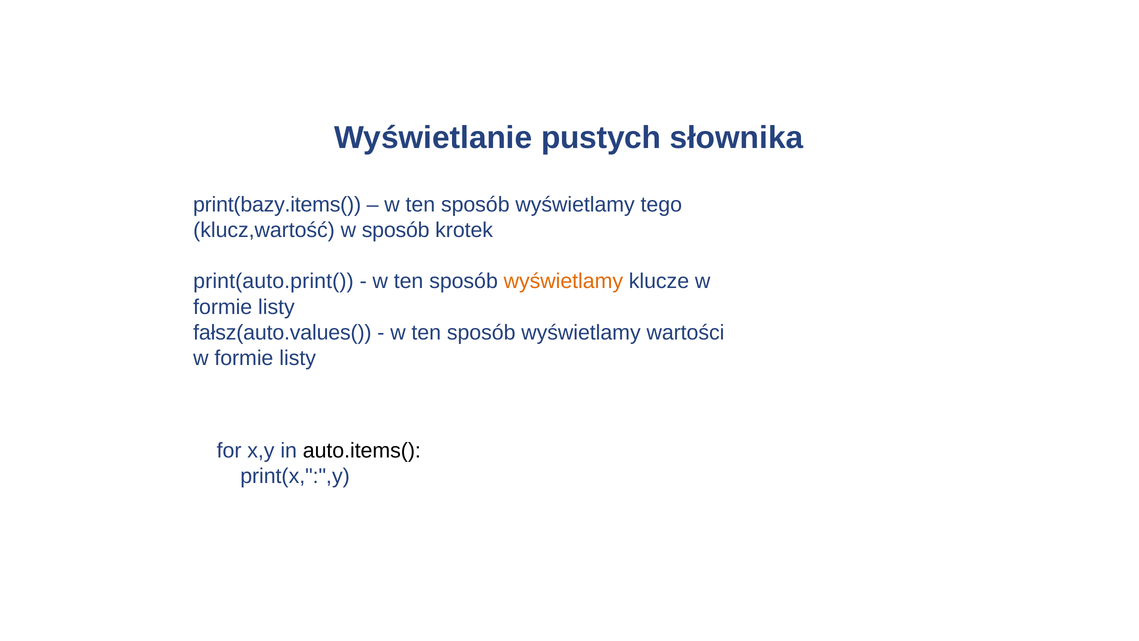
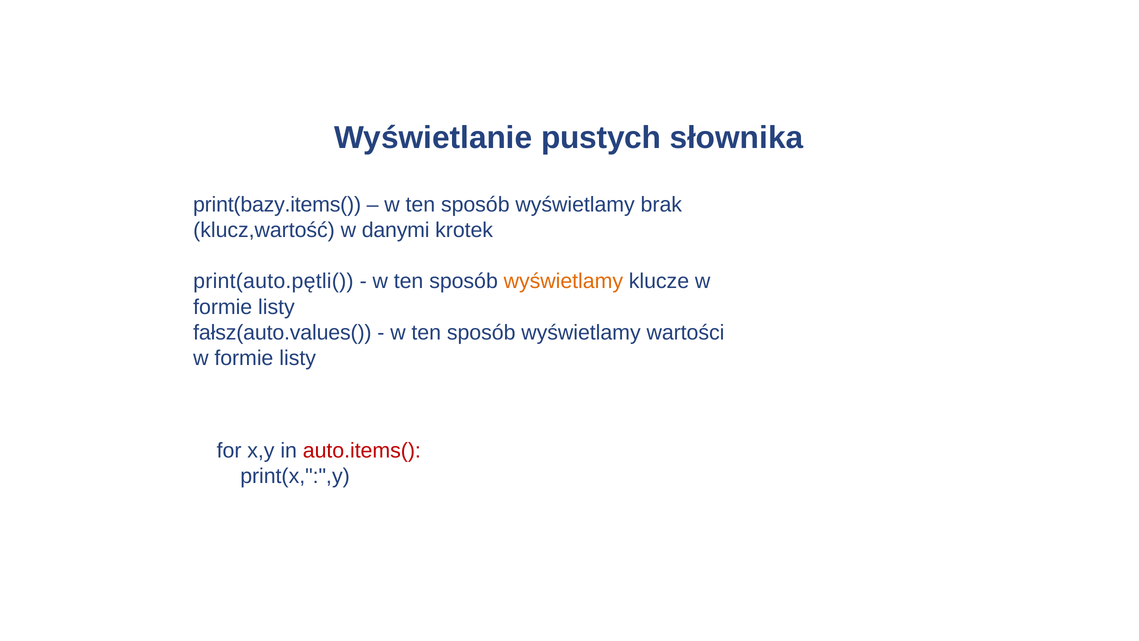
tego: tego -> brak (661, 204)
w sposób: sposób -> danymi (396, 230)
print(auto.print(: print(auto.print( -> print(auto.pętli( (273, 281)
auto.items( colour: black -> red (362, 450)
